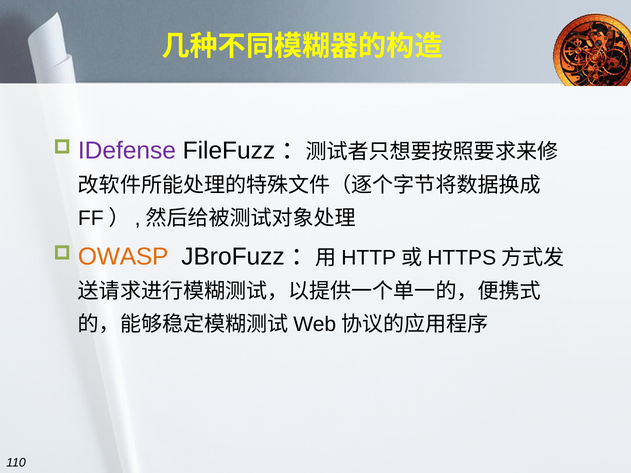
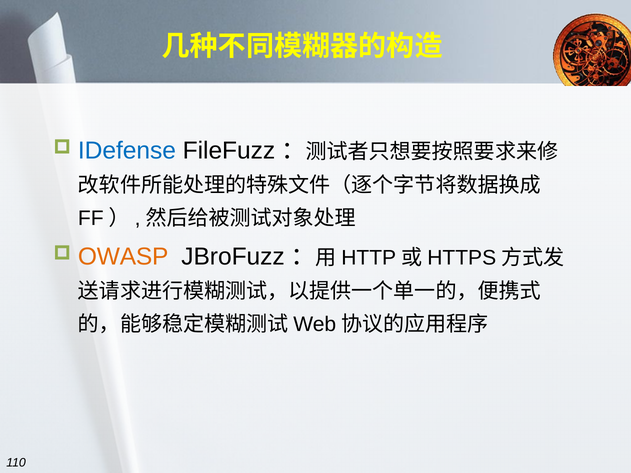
IDefense colour: purple -> blue (127, 151)
